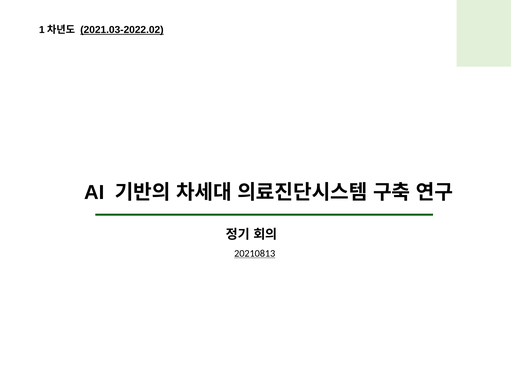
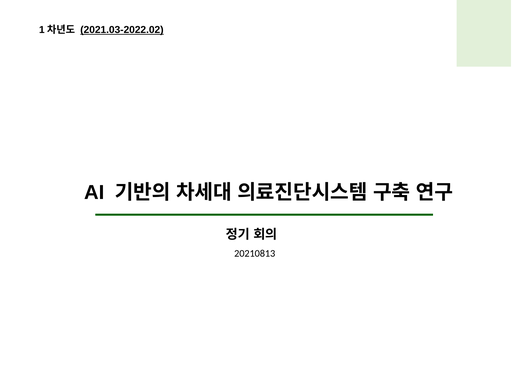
20210813 underline: present -> none (255, 253)
